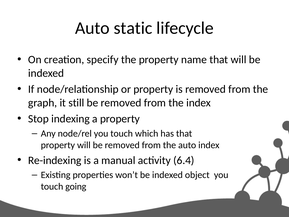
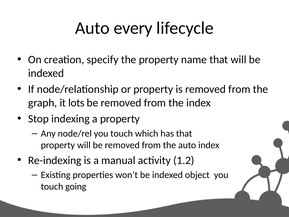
static: static -> every (133, 28)
still: still -> lots (76, 103)
6.4: 6.4 -> 1.2 (184, 160)
